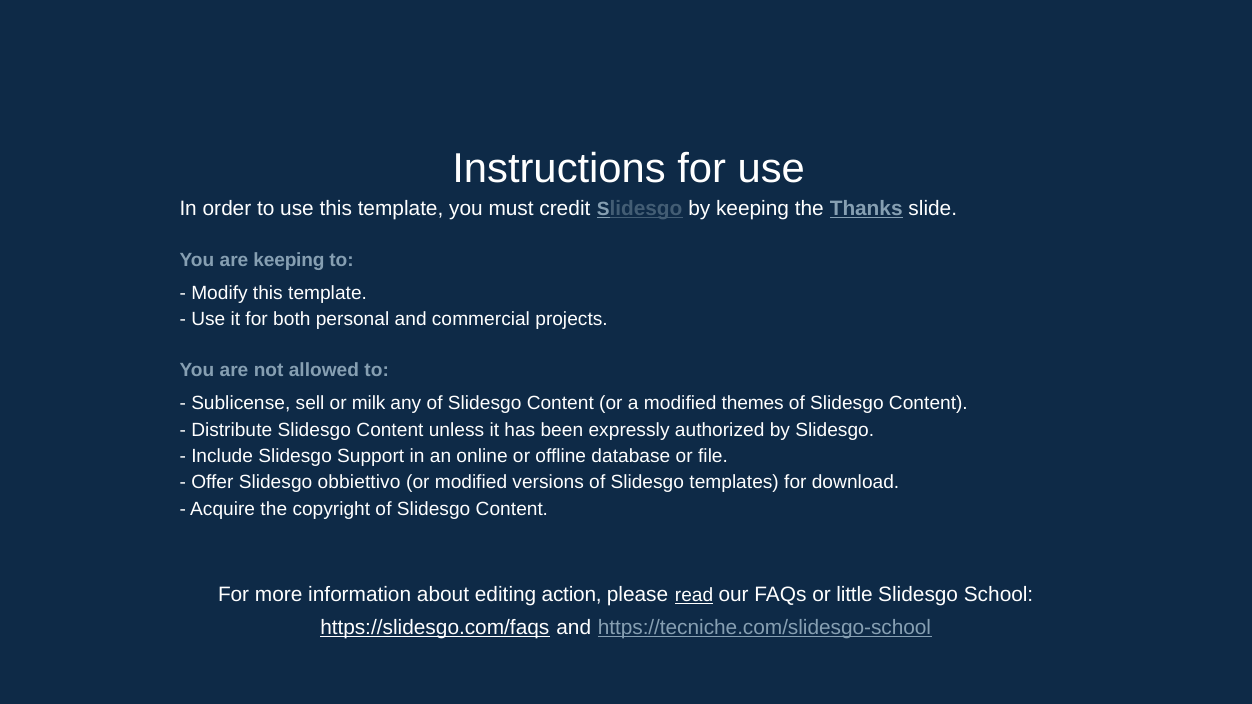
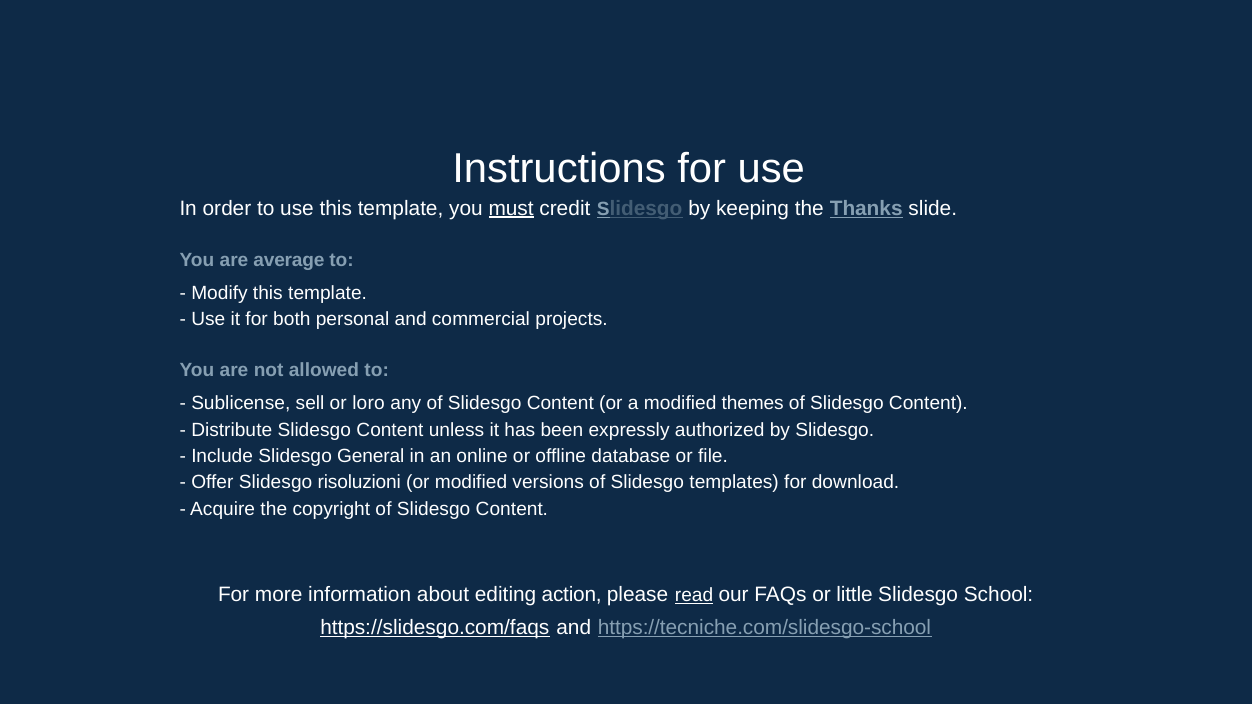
must underline: none -> present (511, 208)
are keeping: keeping -> average (289, 260)
milk: milk -> loro (368, 404)
Support: Support -> General (371, 456)
obbiettivo: obbiettivo -> risoluzioni (359, 483)
